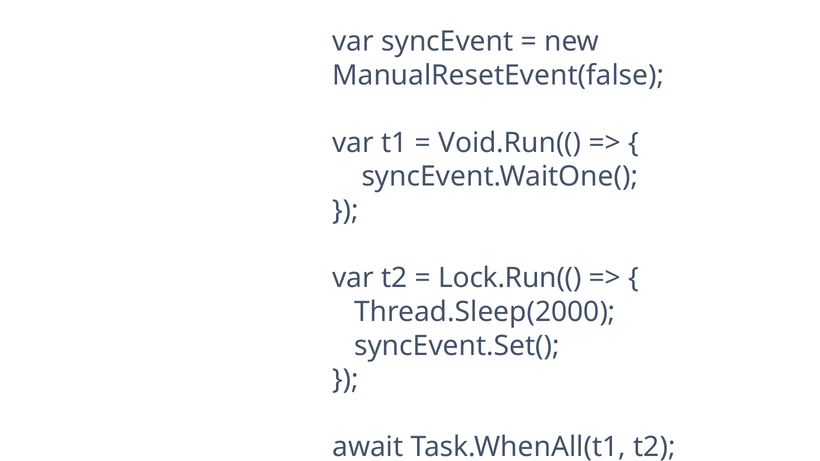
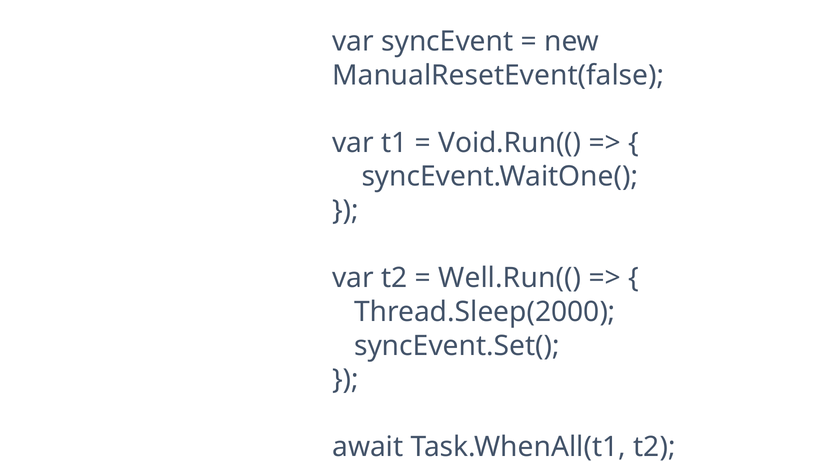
Lock.Run((: Lock.Run(( -> Well.Run(( (510, 278)
